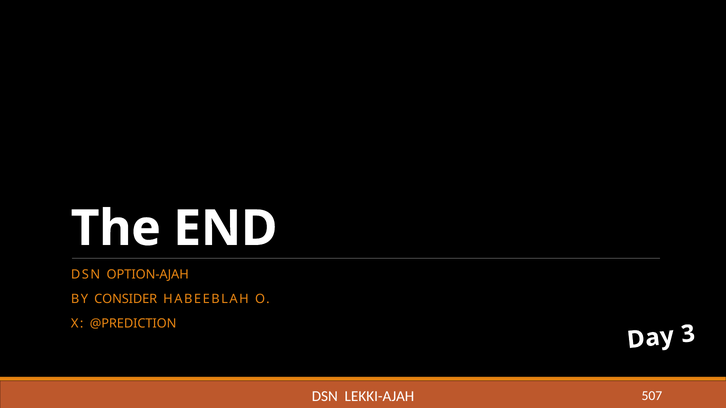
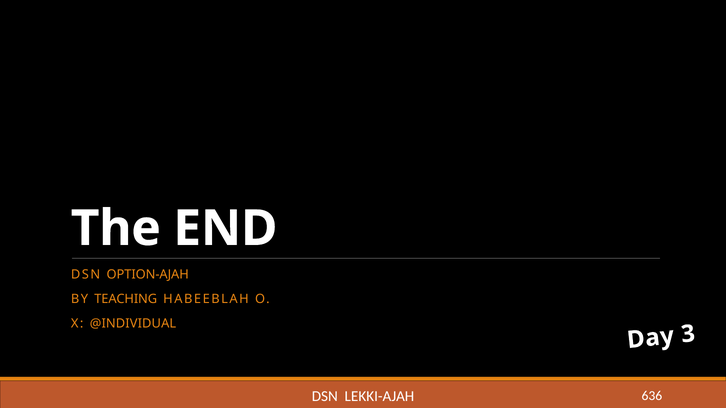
CONSIDER: CONSIDER -> TEACHING (126, 299)
@PREDICTION: @PREDICTION -> @INDIVIDUAL (133, 324)
507: 507 -> 636 (652, 396)
